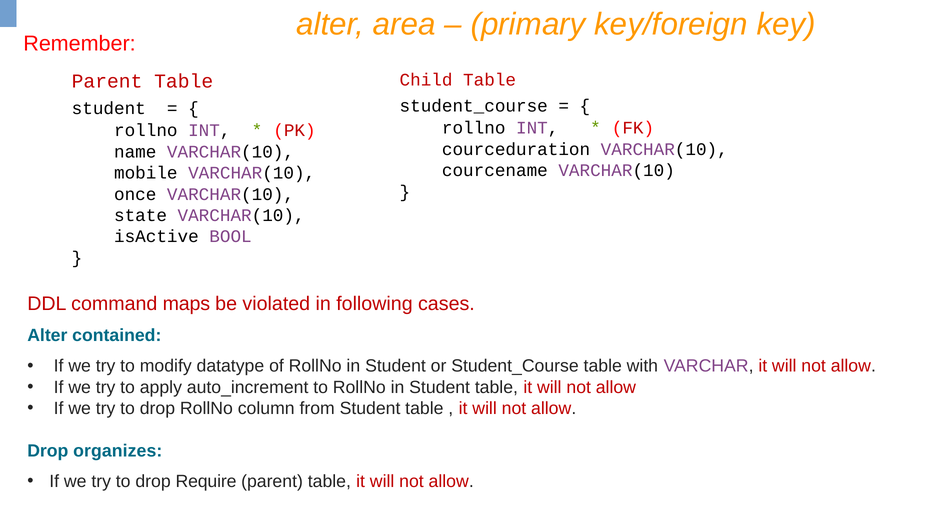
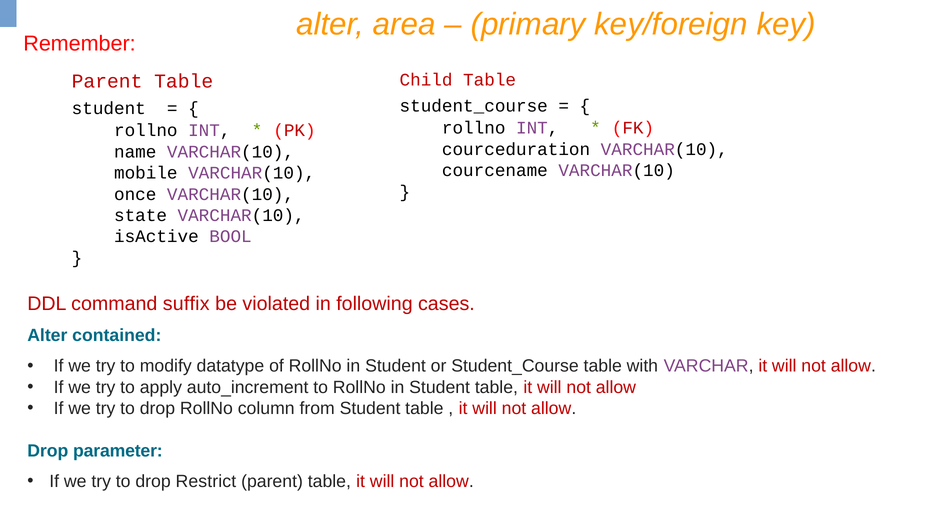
maps: maps -> suffix (186, 303)
organizes: organizes -> parameter (118, 450)
Require: Require -> Restrict (206, 481)
